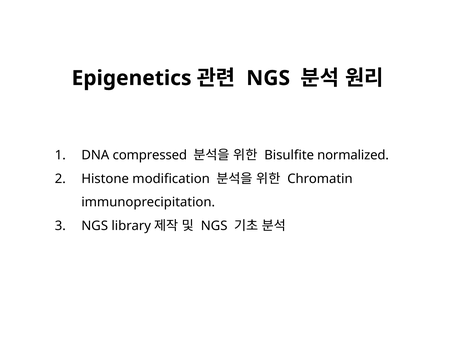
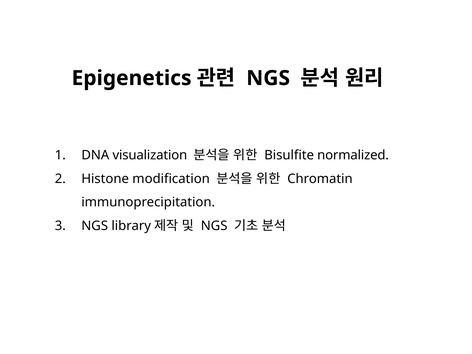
compressed: compressed -> visualization (150, 155)
